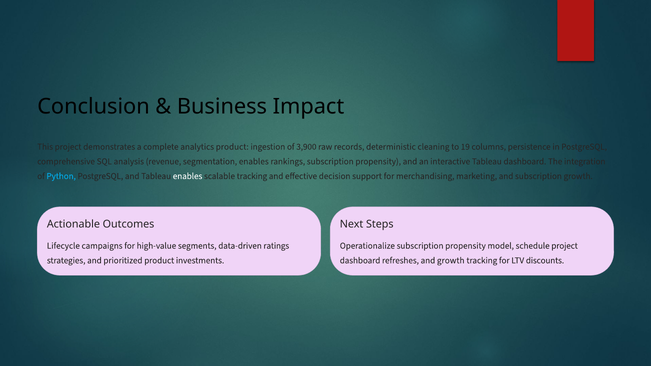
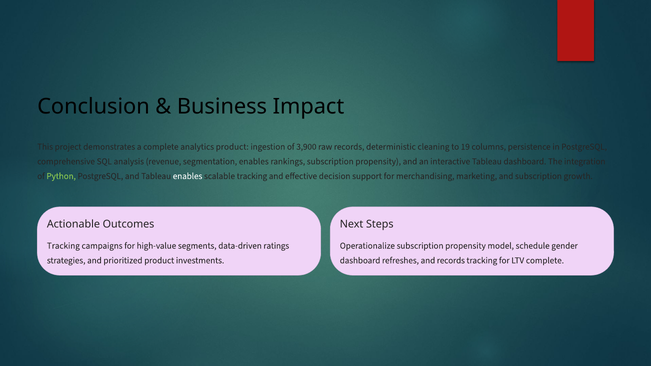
Python colour: light blue -> light green (61, 176)
Lifecycle: Lifecycle -> Tracking (63, 246)
schedule project: project -> gender (565, 246)
and growth: growth -> records (451, 260)
LTV discounts: discounts -> complete (545, 260)
